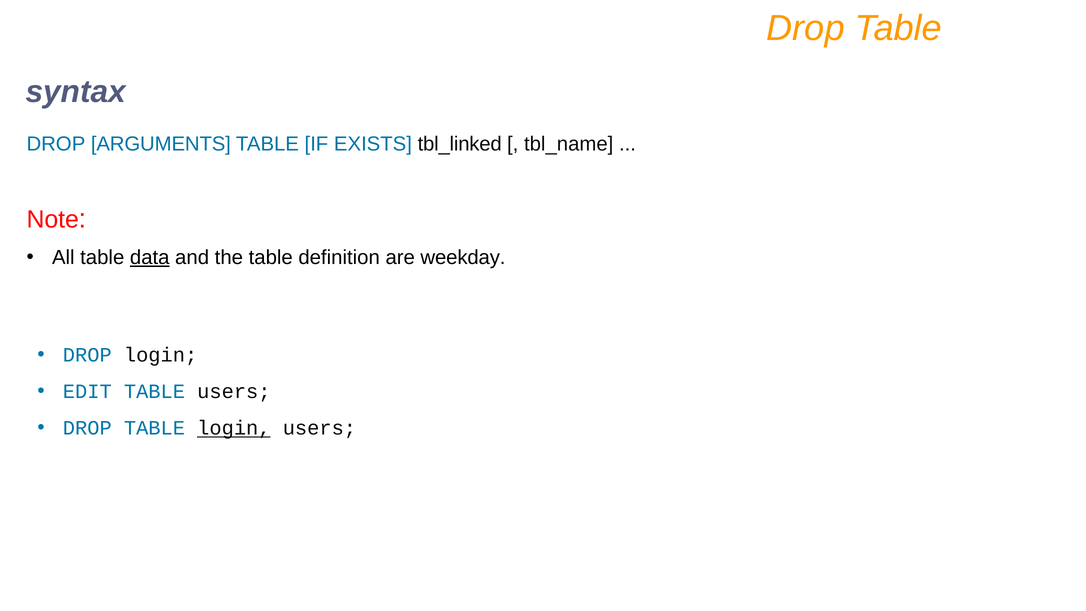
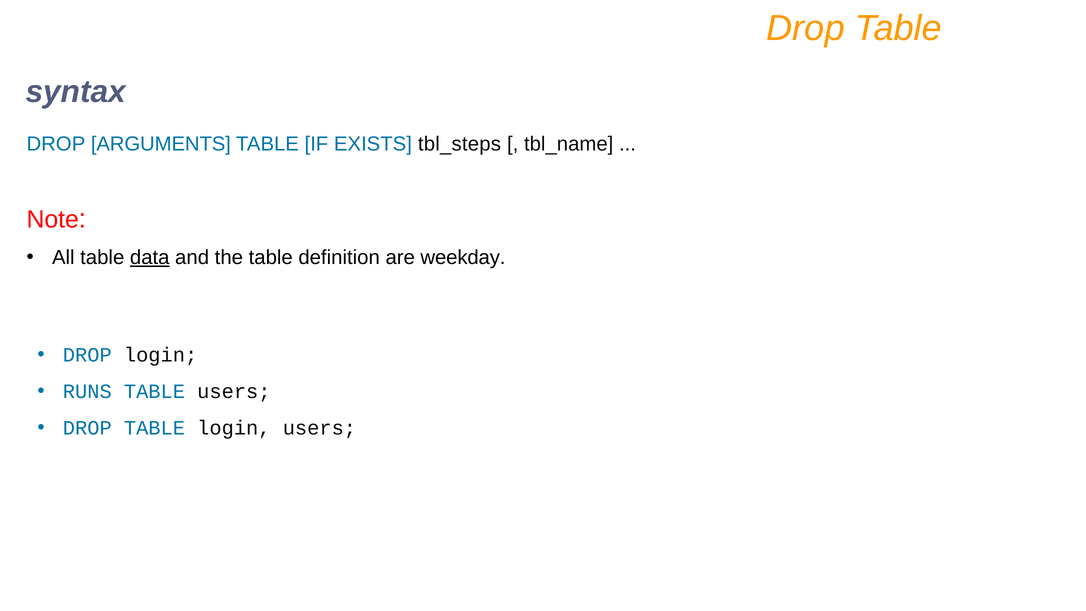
tbl_linked: tbl_linked -> tbl_steps (460, 144)
EDIT: EDIT -> RUNS (87, 392)
login underline: present -> none (234, 428)
